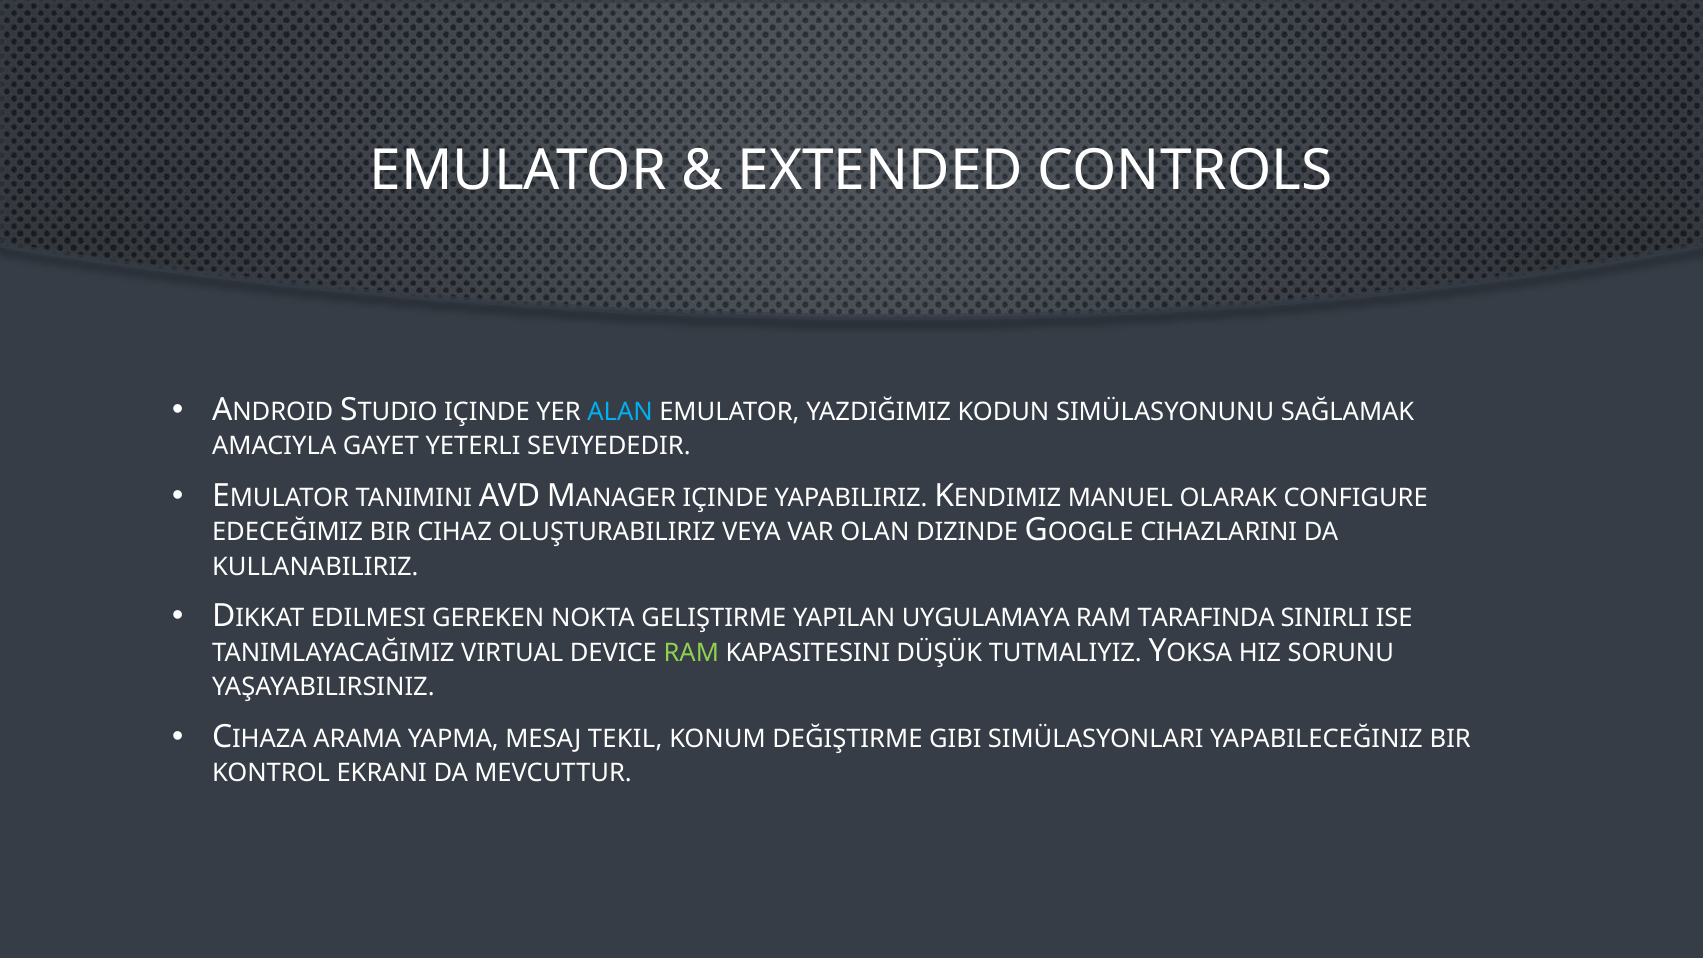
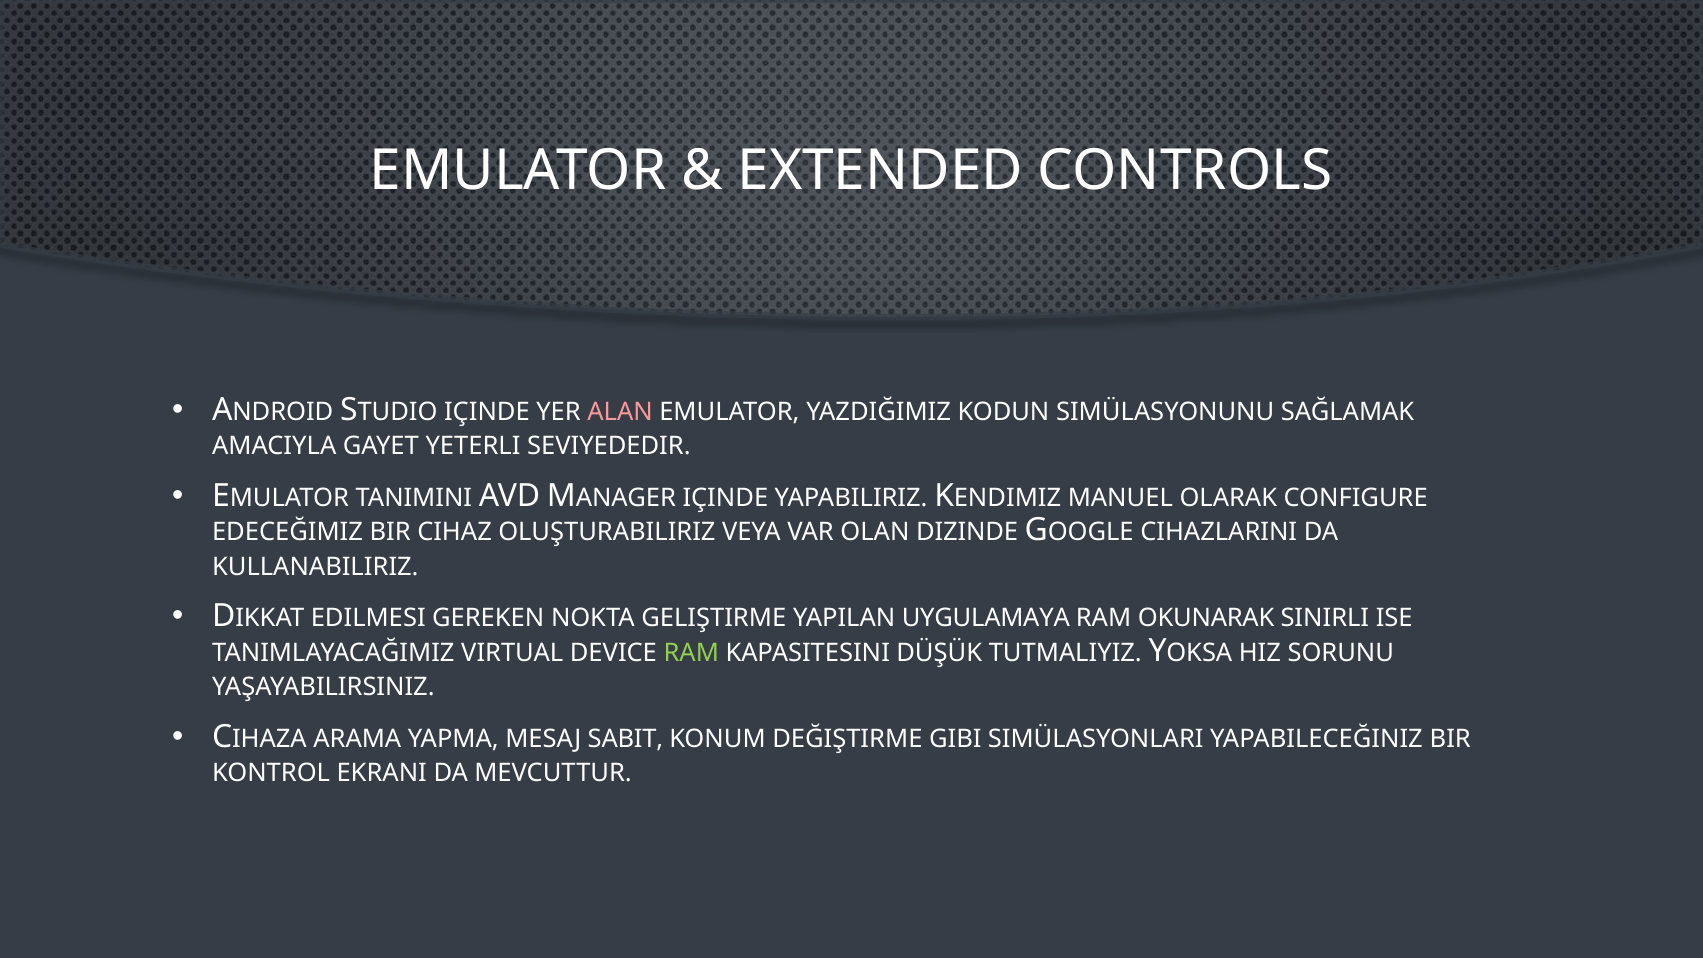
ALAN colour: light blue -> pink (620, 412)
TARAFINDA: TARAFINDA -> OKUNARAK (1206, 618)
TEKIL: TEKIL -> SABIT (625, 739)
